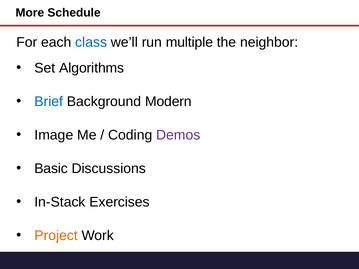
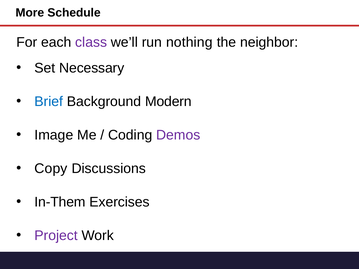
class colour: blue -> purple (91, 42)
multiple: multiple -> nothing (189, 42)
Algorithms: Algorithms -> Necessary (92, 68)
Basic: Basic -> Copy (51, 169)
In-Stack: In-Stack -> In-Them (60, 202)
Project colour: orange -> purple (56, 236)
